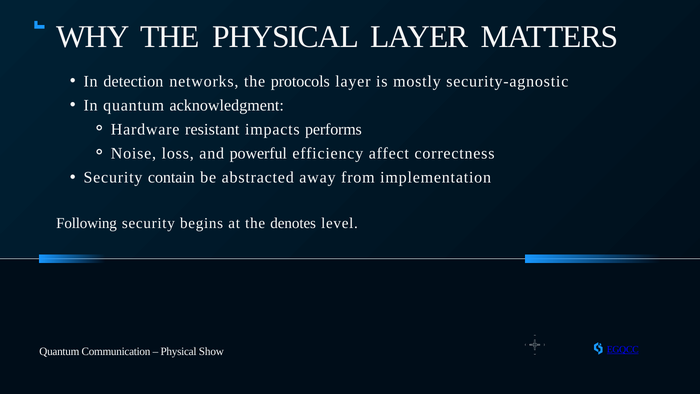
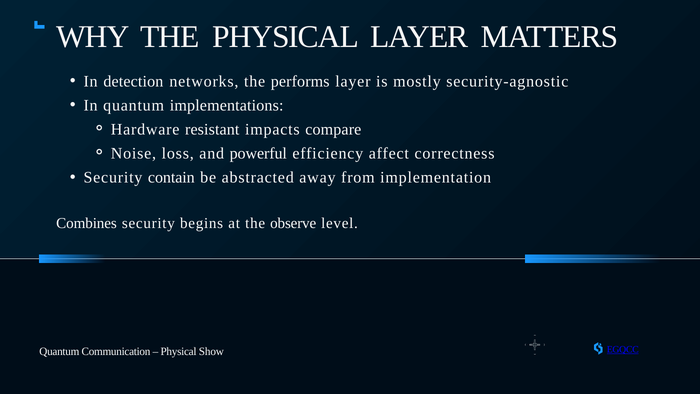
protocols: protocols -> performs (300, 81)
acknowledgment: acknowledgment -> implementations (227, 105)
performs: performs -> compare (333, 129)
Following: Following -> Combines (87, 223)
denotes: denotes -> observe (293, 223)
